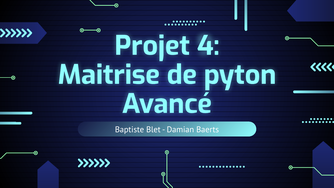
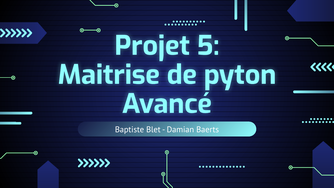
4: 4 -> 5 (208, 46)
